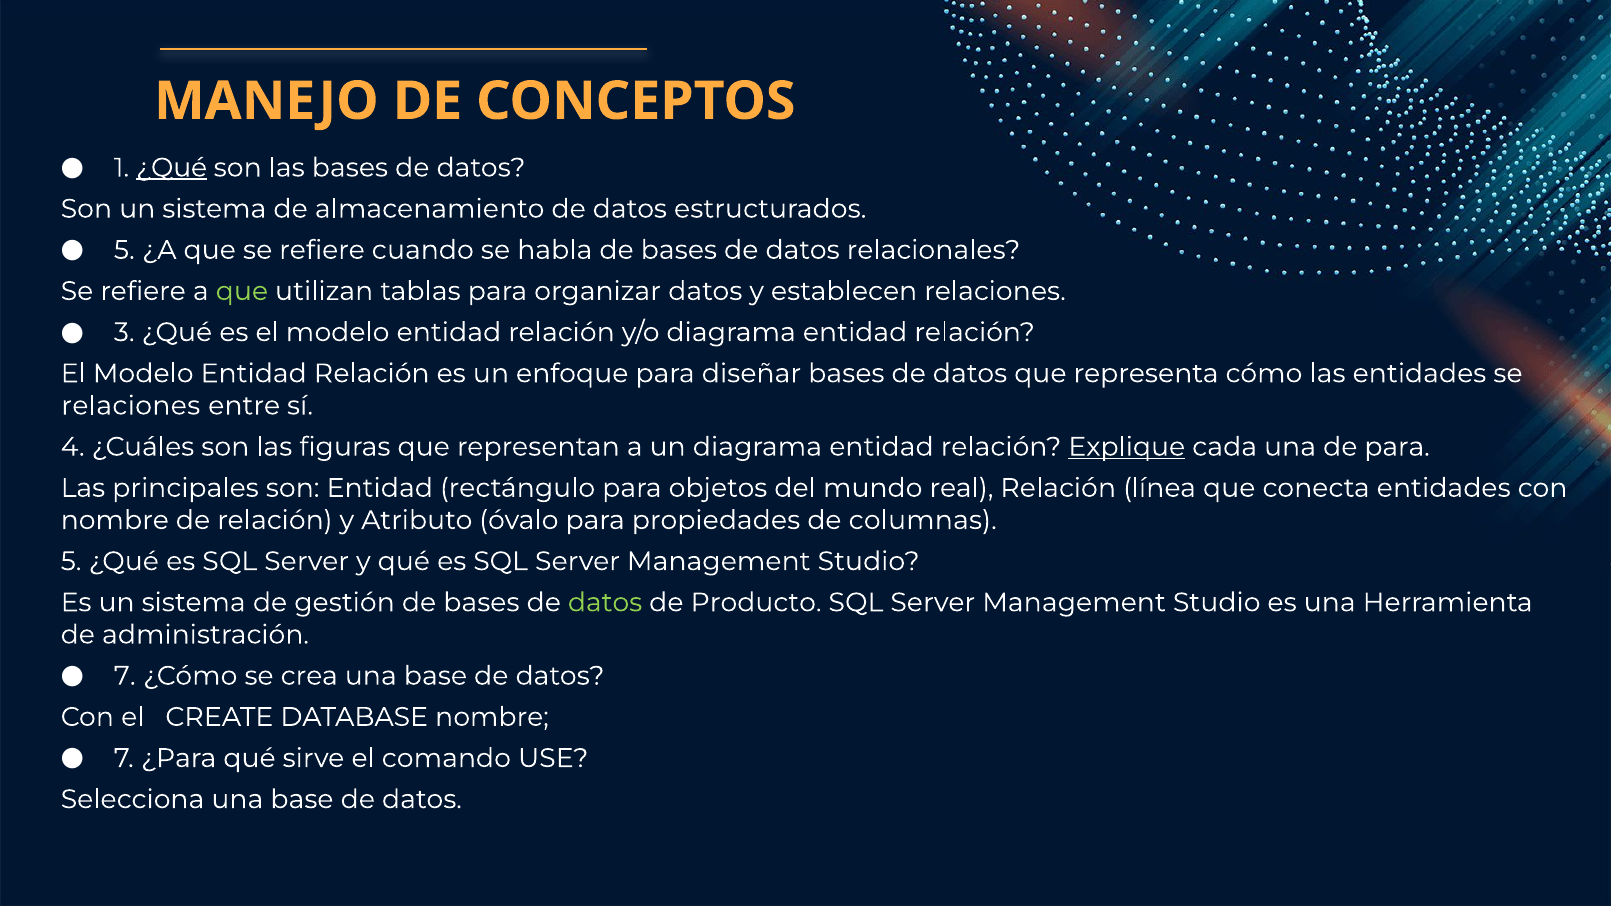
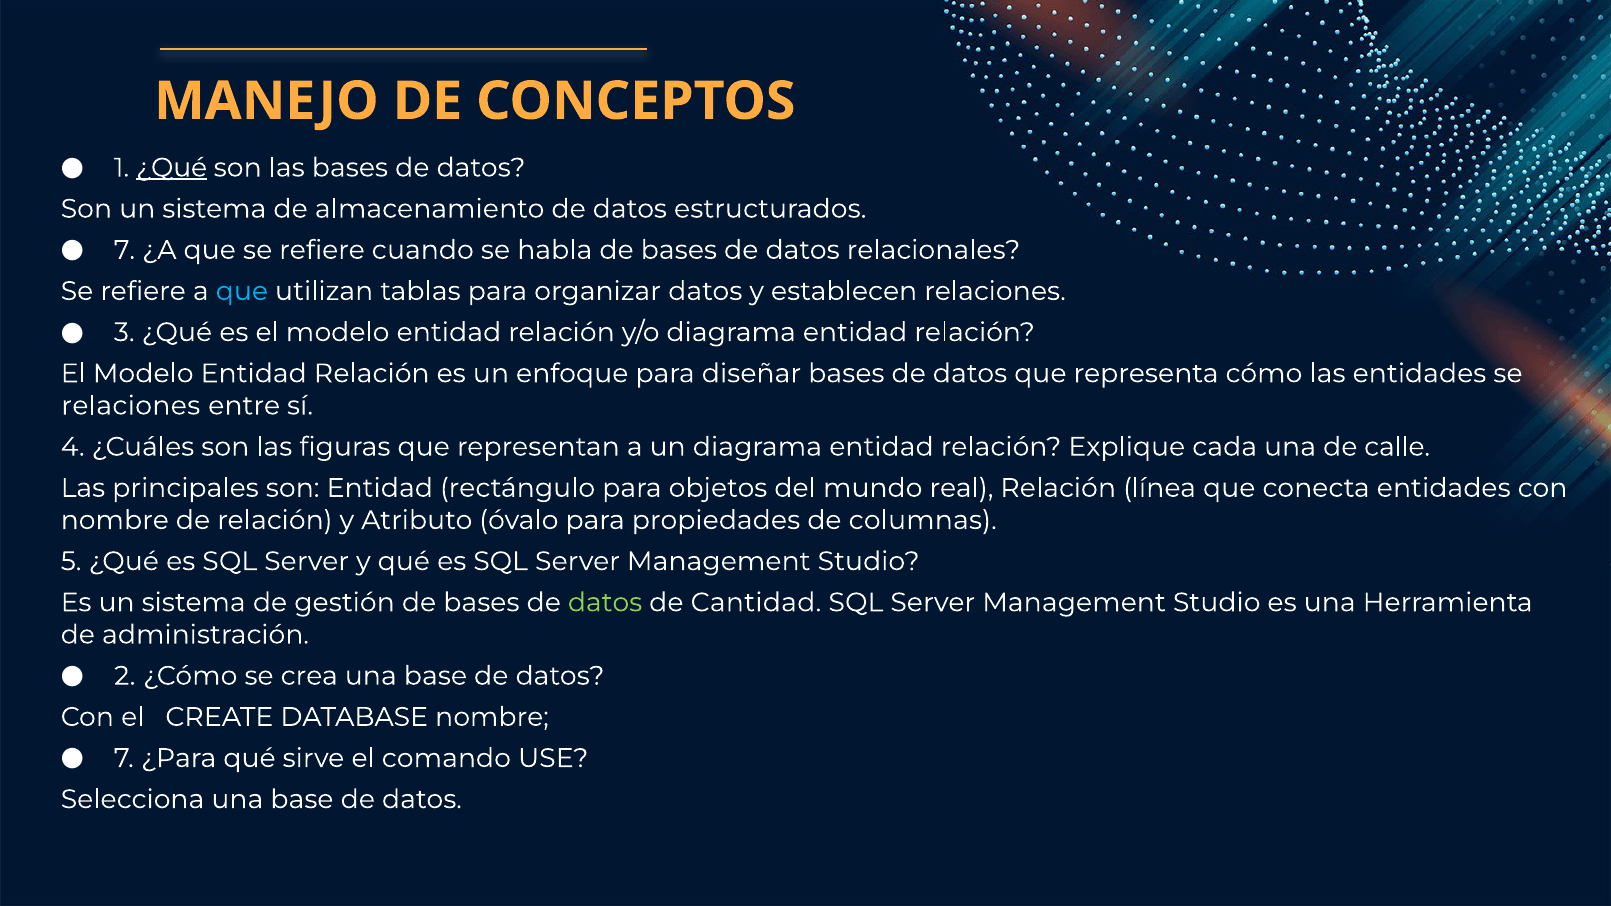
5: 5 -> 7 (124, 250)
que colour: light green -> light blue (242, 291)
Explique underline: present -> none (1127, 447)
de para: para -> calle (1397, 447)
Producto: Producto -> Cantidad (756, 603)
7: 7 -> 2 (125, 676)
